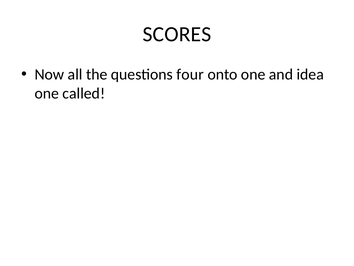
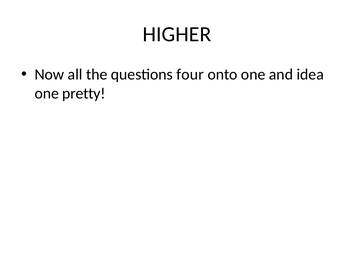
SCORES: SCORES -> HIGHER (177, 34)
called: called -> pretty (84, 93)
